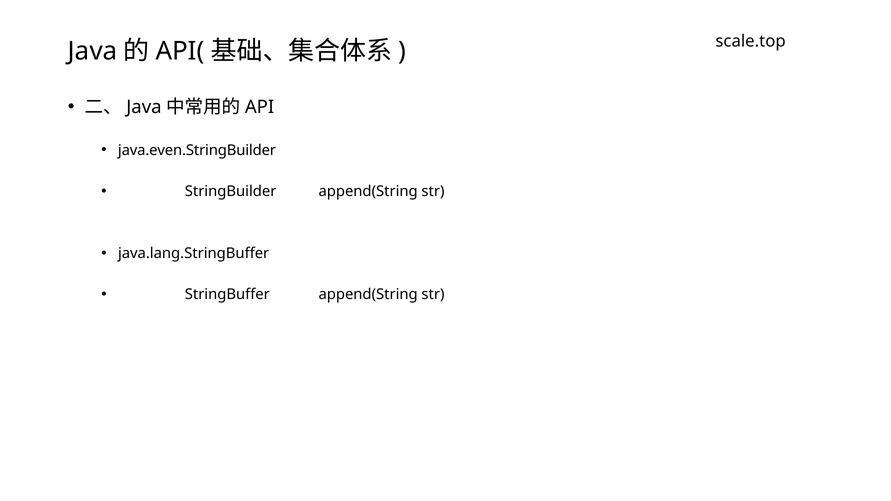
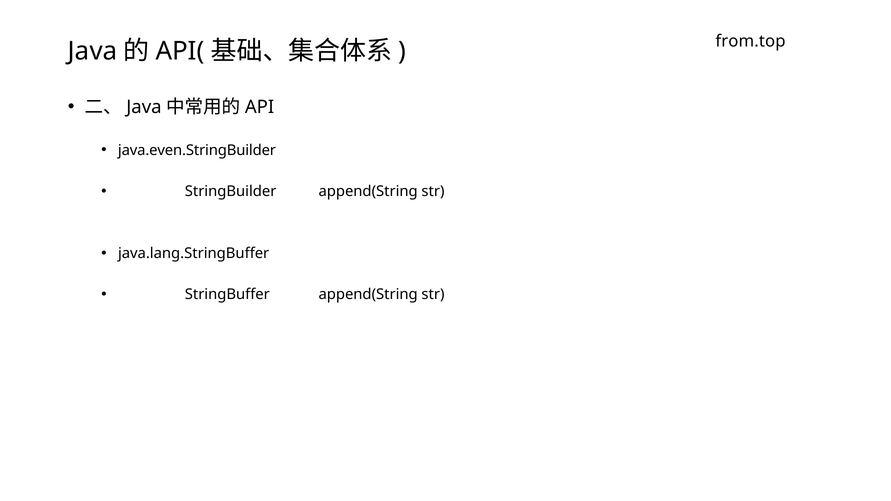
scale.top: scale.top -> from.top (751, 41)
